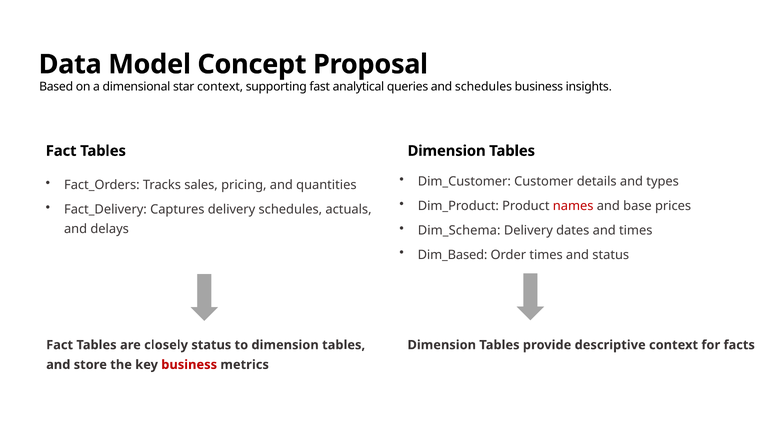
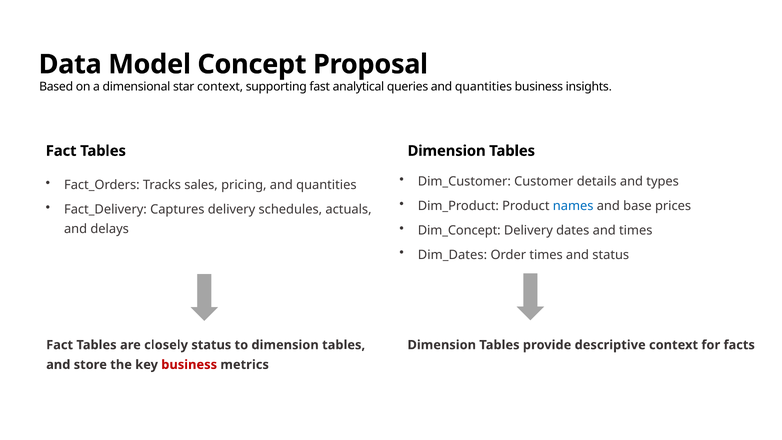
queries and schedules: schedules -> quantities (483, 87)
names colour: red -> blue (573, 206)
Dim_Schema: Dim_Schema -> Dim_Concept (459, 230)
Dim_Based: Dim_Based -> Dim_Dates (452, 255)
